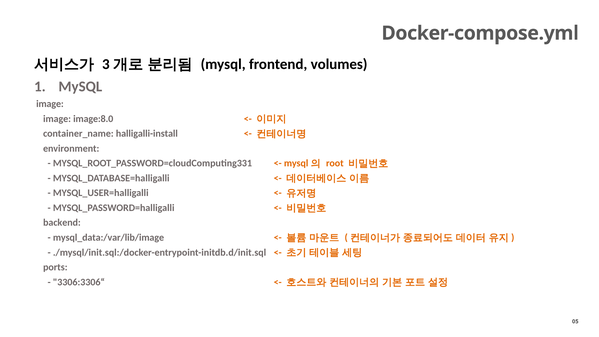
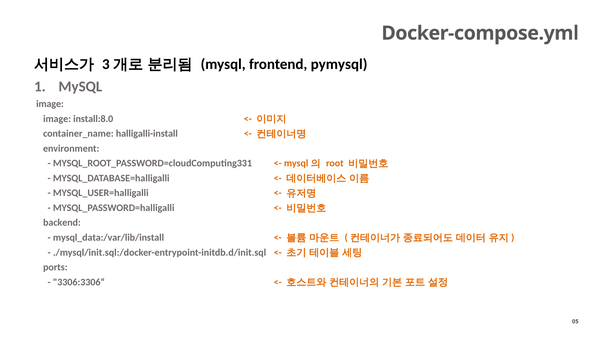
volumes: volumes -> pymysql (339, 64)
image:8.0: image:8.0 -> install:8.0 (93, 119)
mysql_data:/var/lib/image: mysql_data:/var/lib/image -> mysql_data:/var/lib/install (108, 237)
